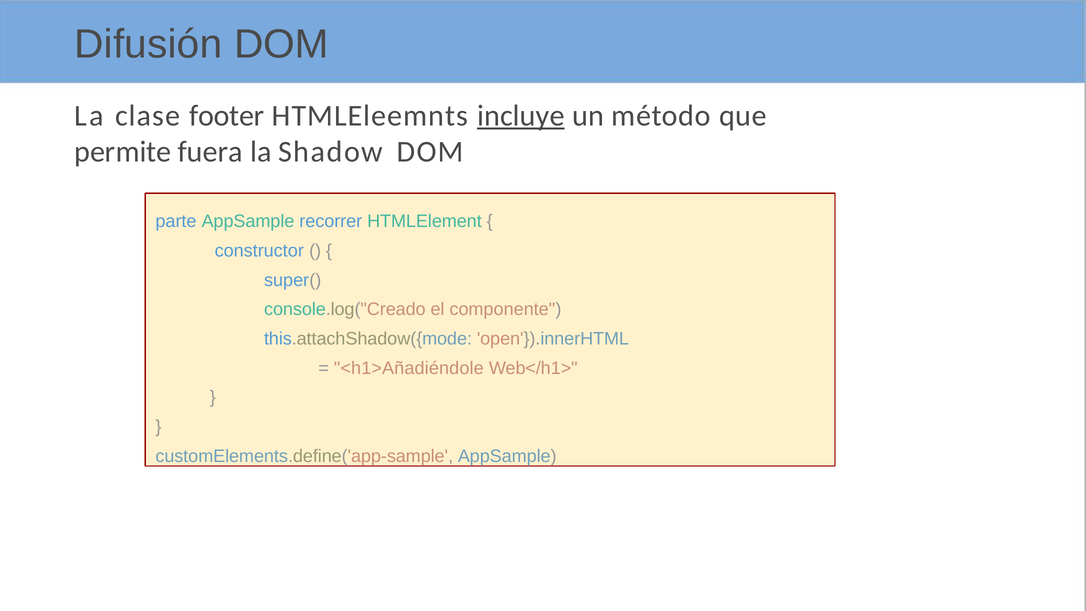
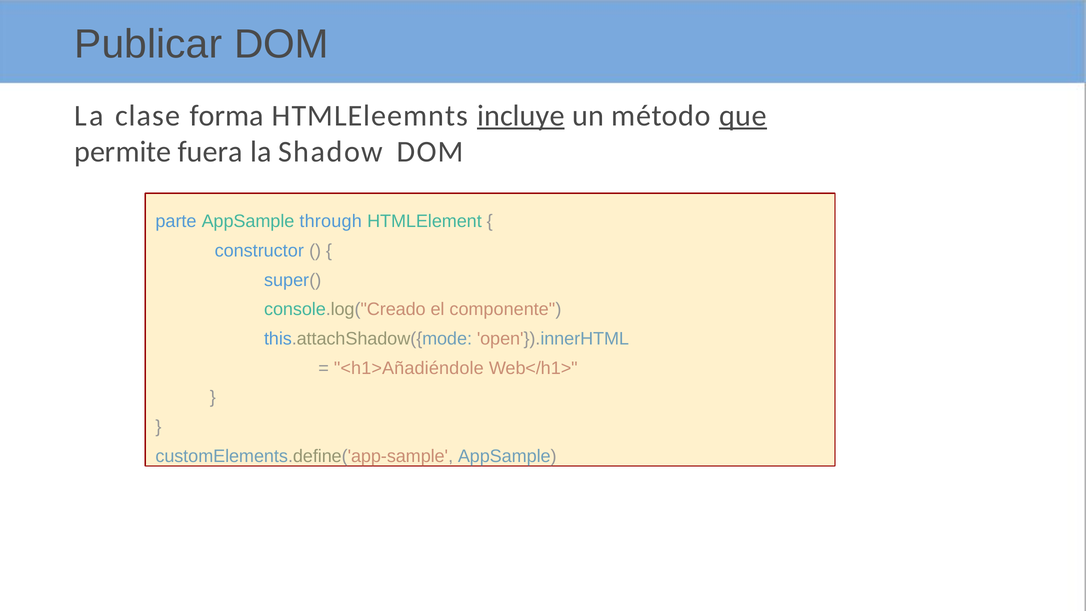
Difusión: Difusión -> Publicar (148, 44)
footer: footer -> forma (227, 116)
que underline: none -> present (743, 116)
recorrer: recorrer -> through (331, 221)
